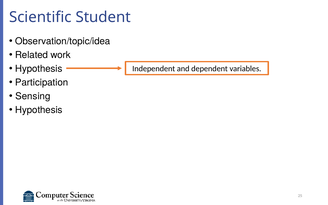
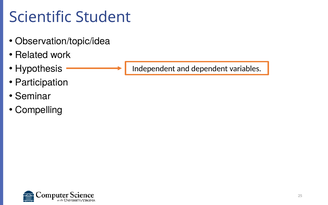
Sensing: Sensing -> Seminar (33, 96)
Hypothesis: Hypothesis -> Compelling (39, 110)
